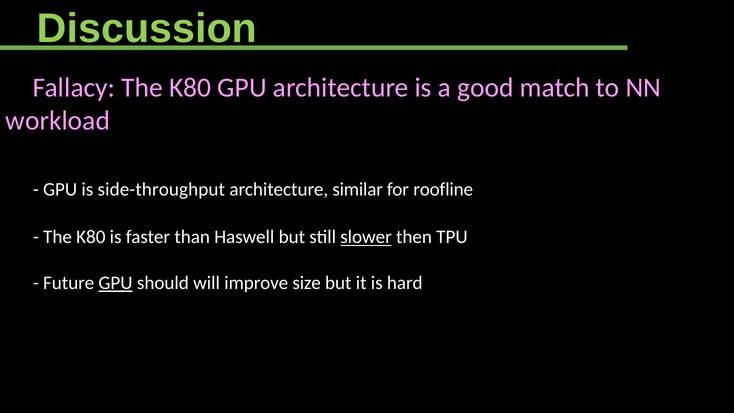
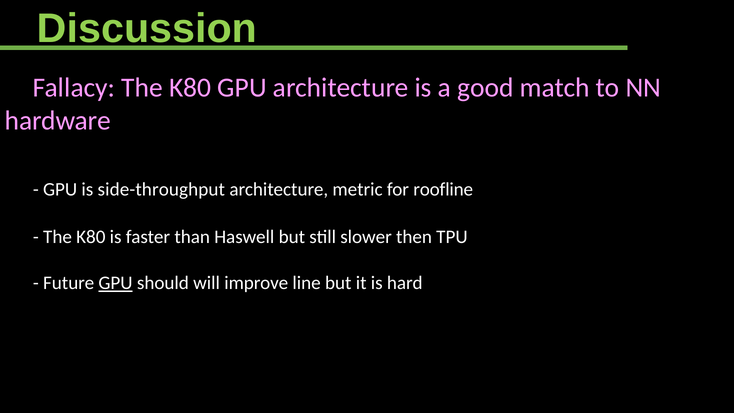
workload: workload -> hardware (58, 121)
similar: similar -> metric (358, 190)
slower underline: present -> none (366, 237)
size: size -> line (307, 283)
